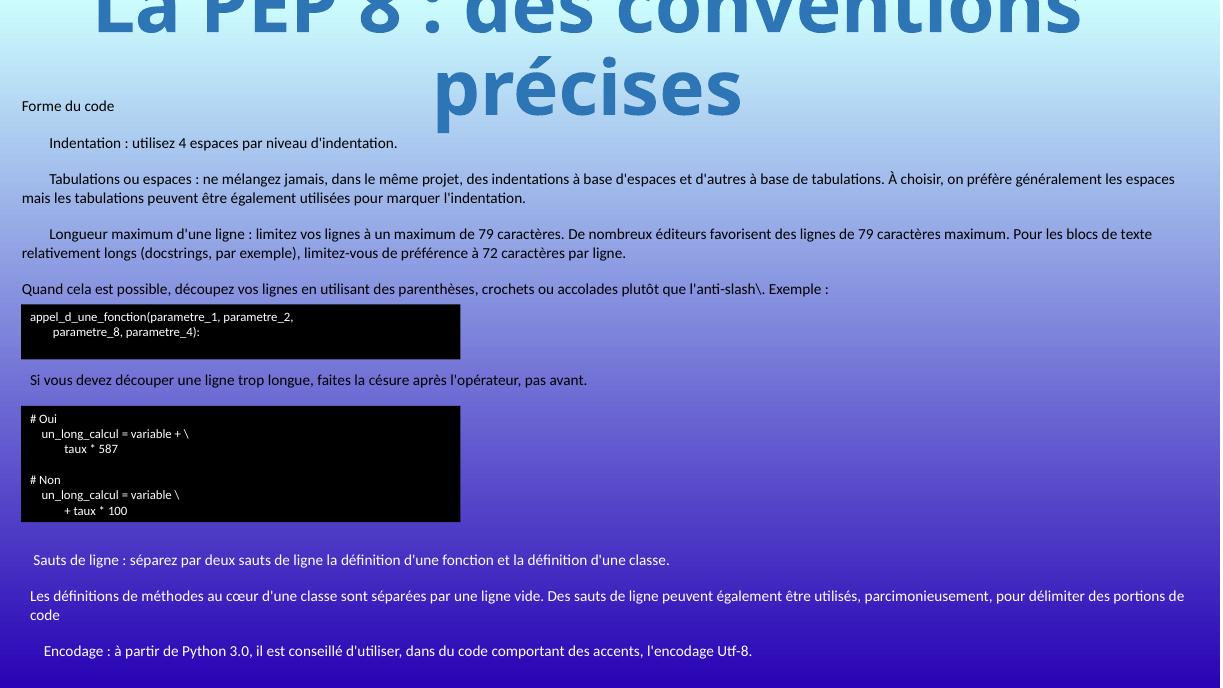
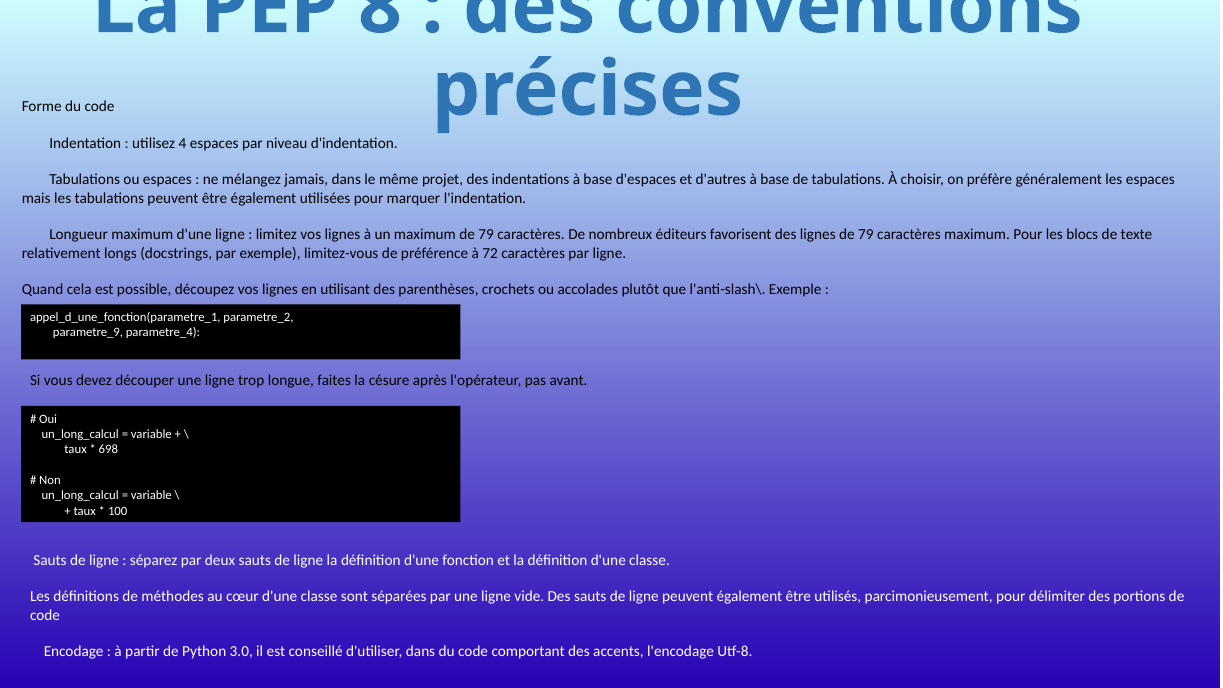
parametre_8: parametre_8 -> parametre_9 (88, 333)
587: 587 -> 698 (108, 450)
